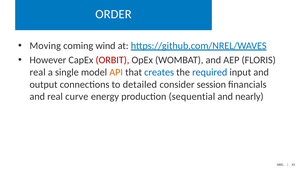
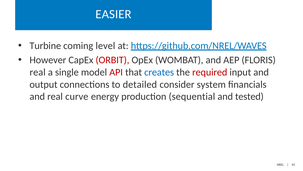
ORDER: ORDER -> EASIER (113, 14)
Moving: Moving -> Turbine (45, 46)
wind: wind -> level (105, 46)
API colour: orange -> red (116, 72)
required colour: blue -> red (210, 72)
session: session -> system (211, 84)
nearly: nearly -> tested (249, 96)
